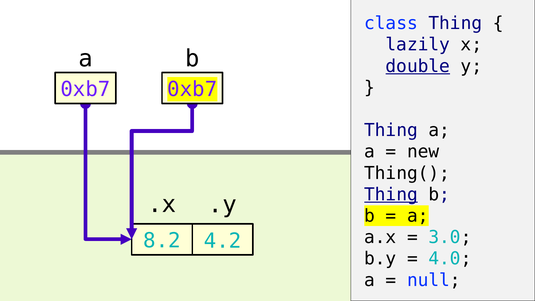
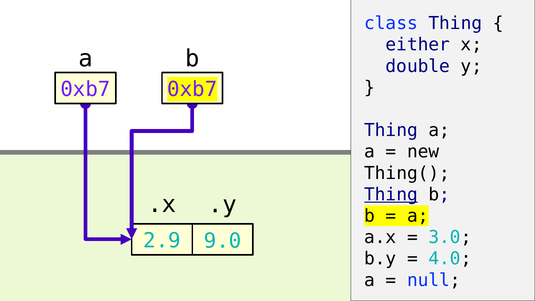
lazily: lazily -> either (418, 45)
double underline: present -> none (418, 66)
8.2: 8.2 -> 2.9 (162, 241)
4.2: 4.2 -> 9.0 (223, 241)
